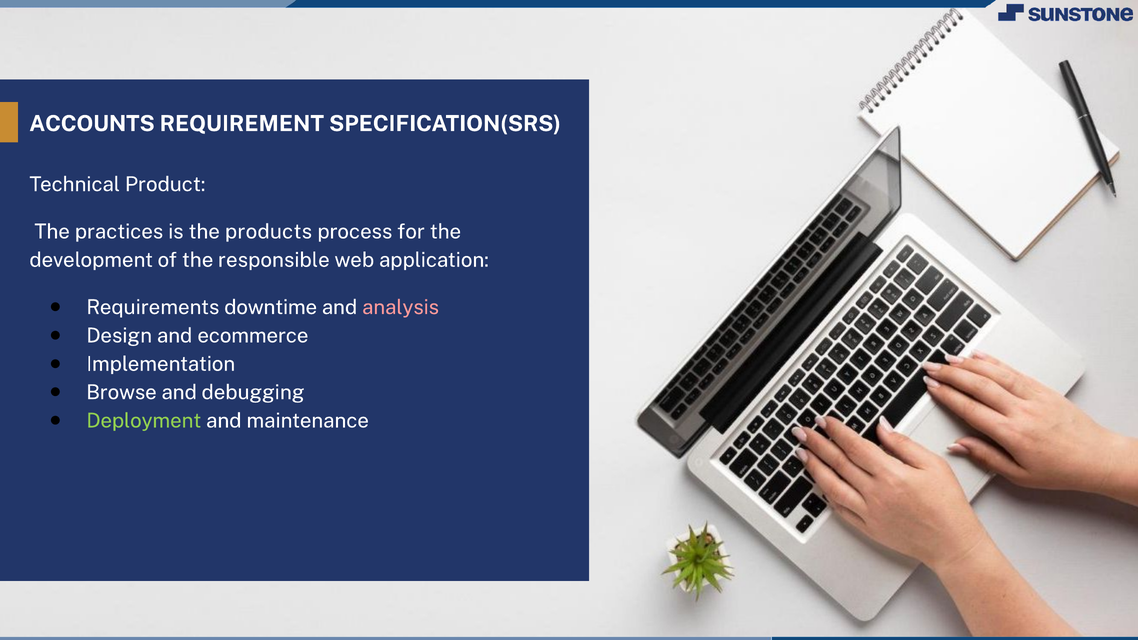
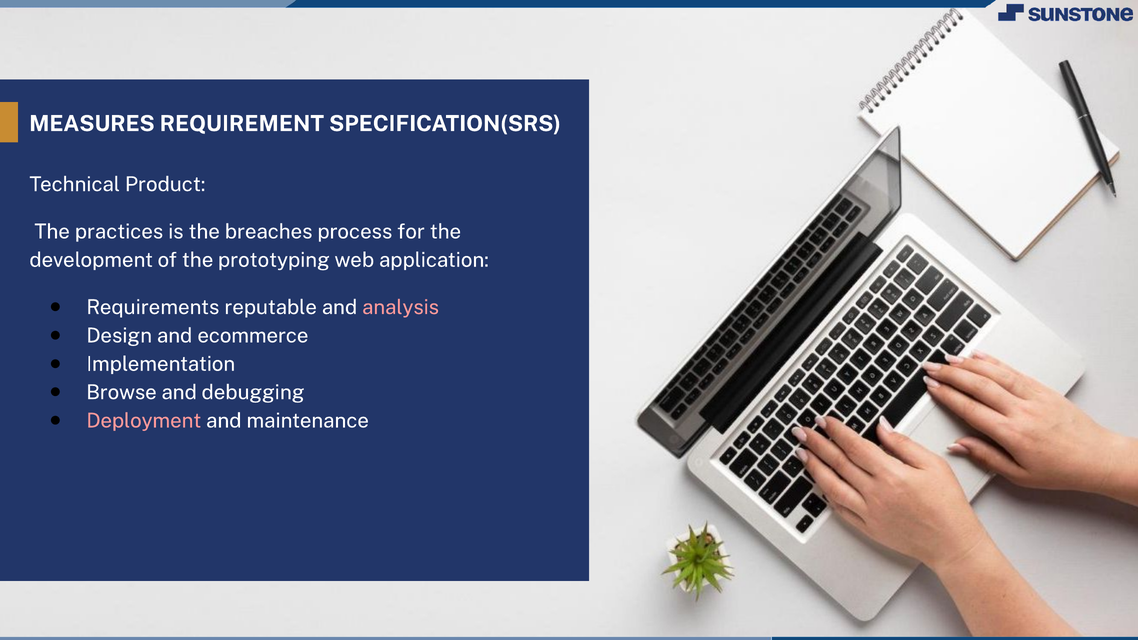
ACCOUNTS: ACCOUNTS -> MEASURES (92, 124)
products: products -> breaches (269, 232)
responsible: responsible -> prototyping (274, 260)
downtime: downtime -> reputable (271, 307)
Deployment colour: light green -> pink (144, 421)
